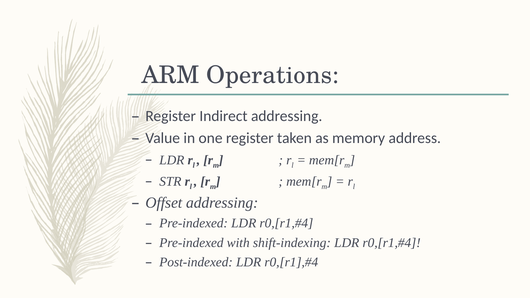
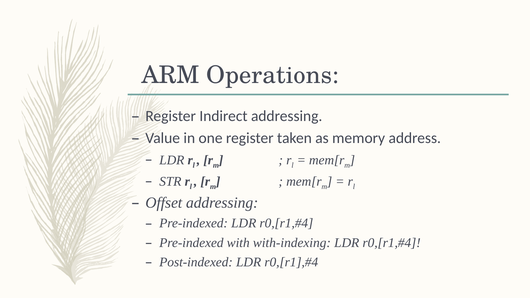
shift-indexing: shift-indexing -> with-indexing (292, 243)
